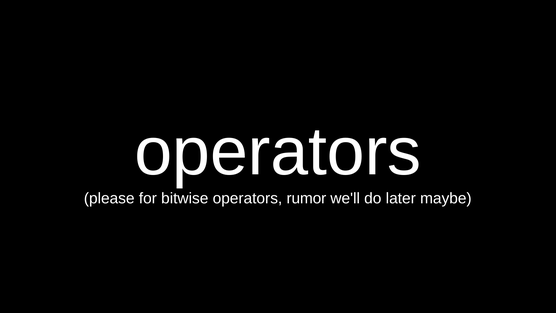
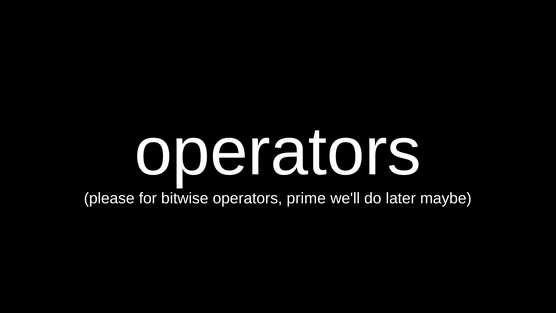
rumor: rumor -> prime (306, 198)
